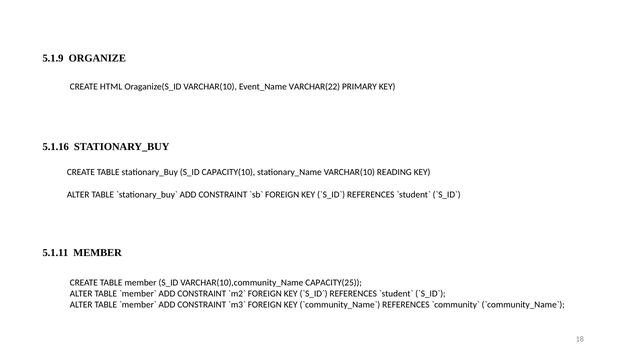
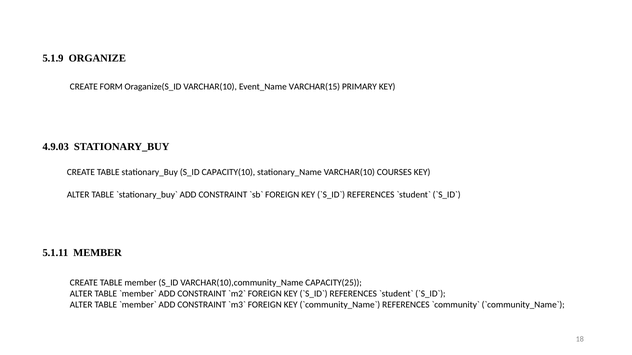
HTML: HTML -> FORM (111, 87)
VARCHAR(22: VARCHAR(22 -> VARCHAR(15 (314, 87)
5.1.16: 5.1.16 -> 4.9.03 (56, 147)
READING: READING -> COURSES (394, 173)
